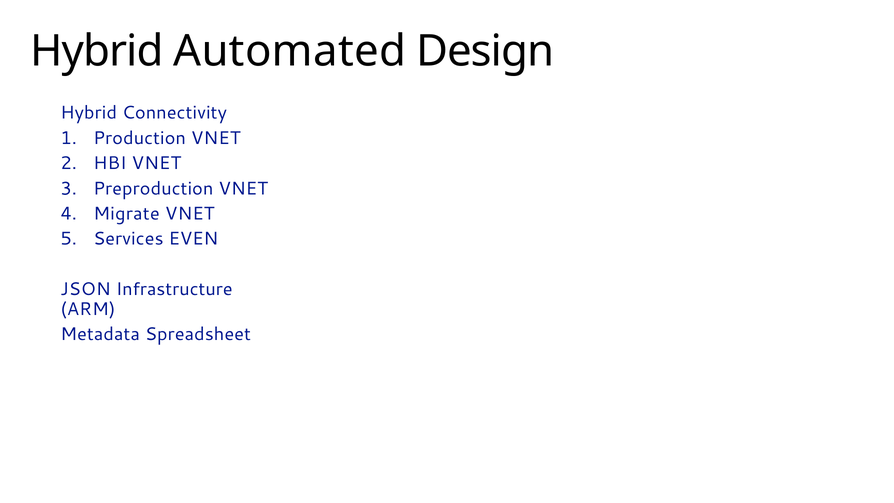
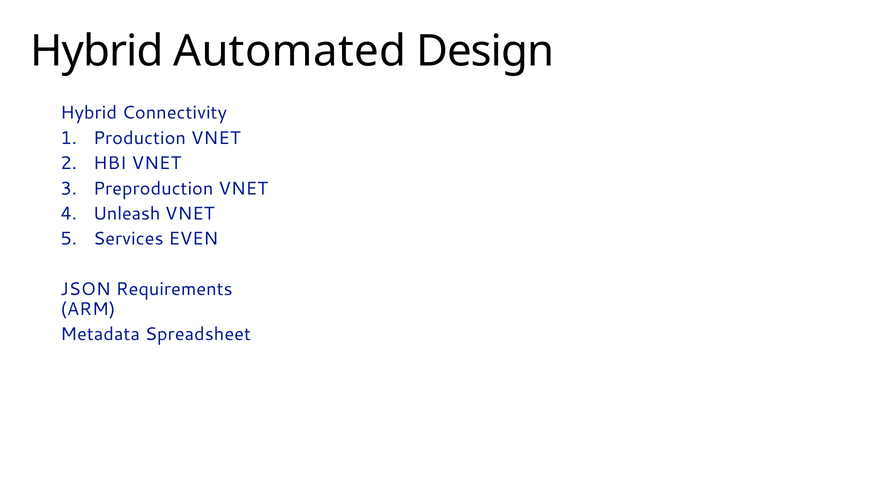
Migrate: Migrate -> Unleash (127, 214)
Infrastructure: Infrastructure -> Requirements (174, 289)
